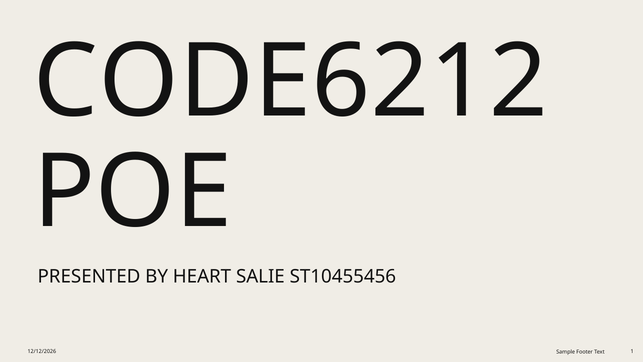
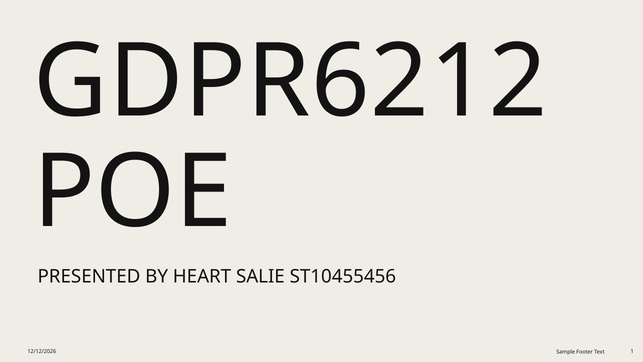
CODE6212: CODE6212 -> GDPR6212 (290, 82)
